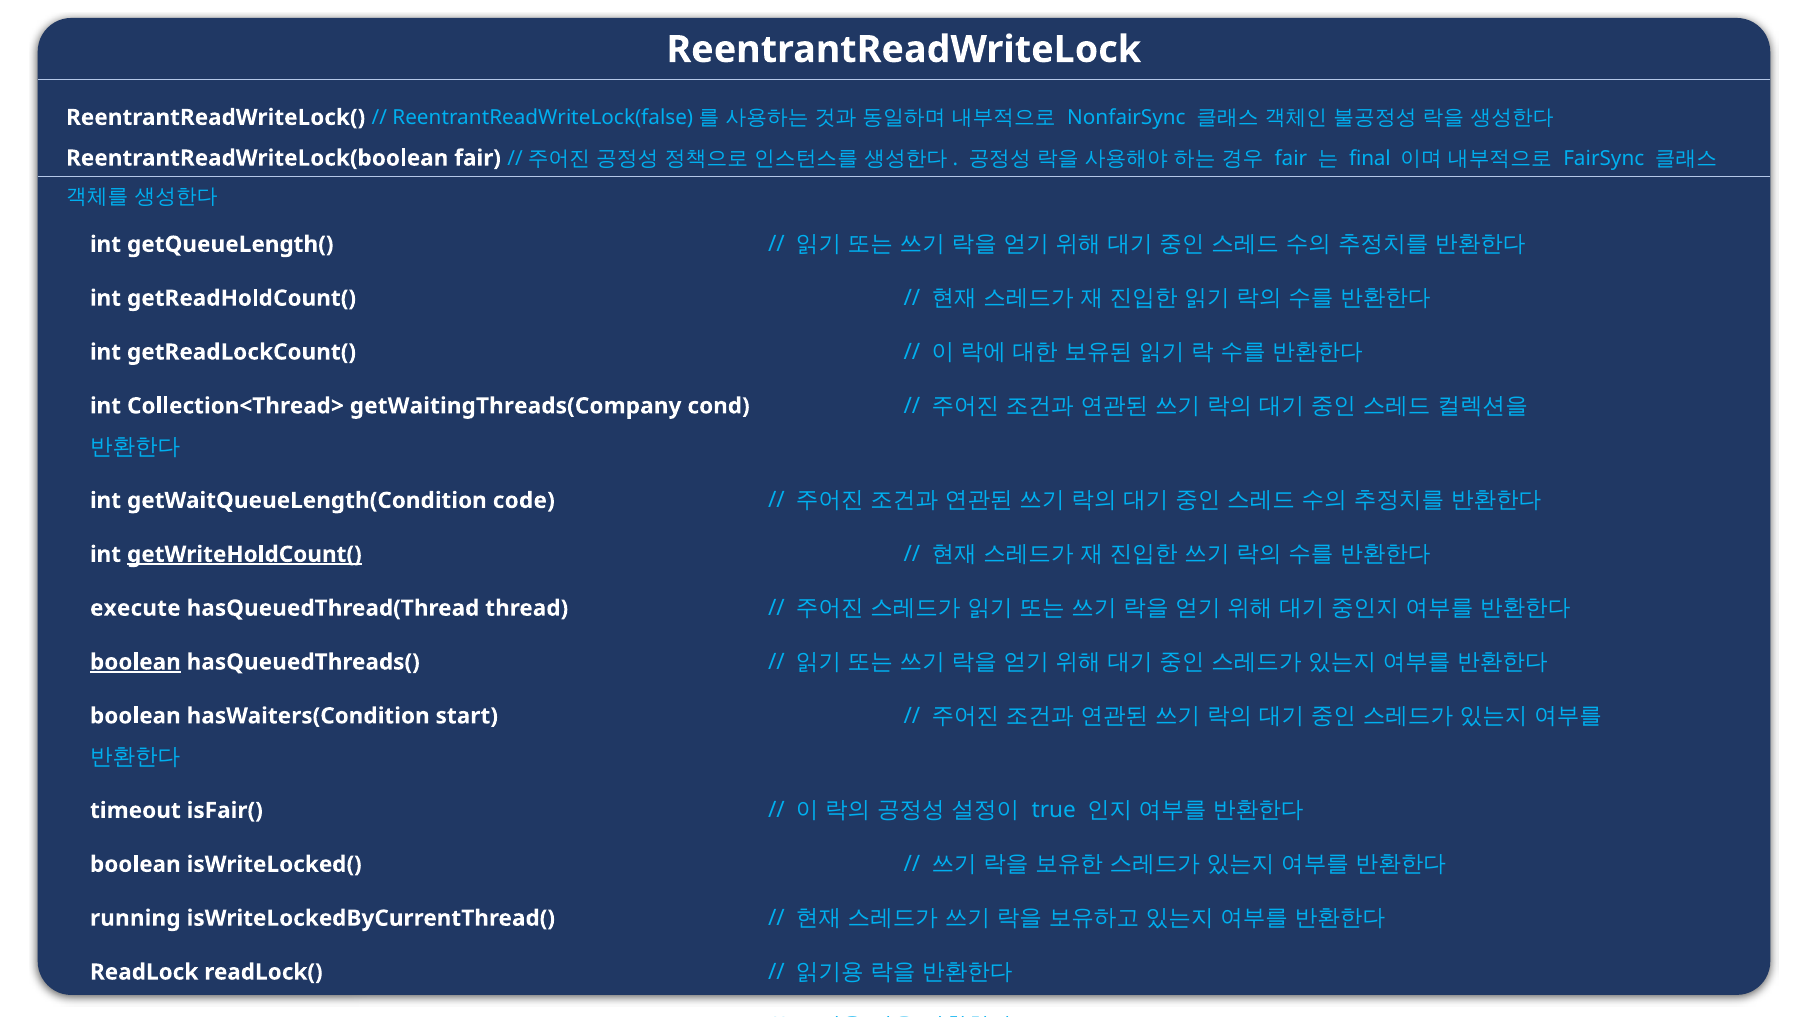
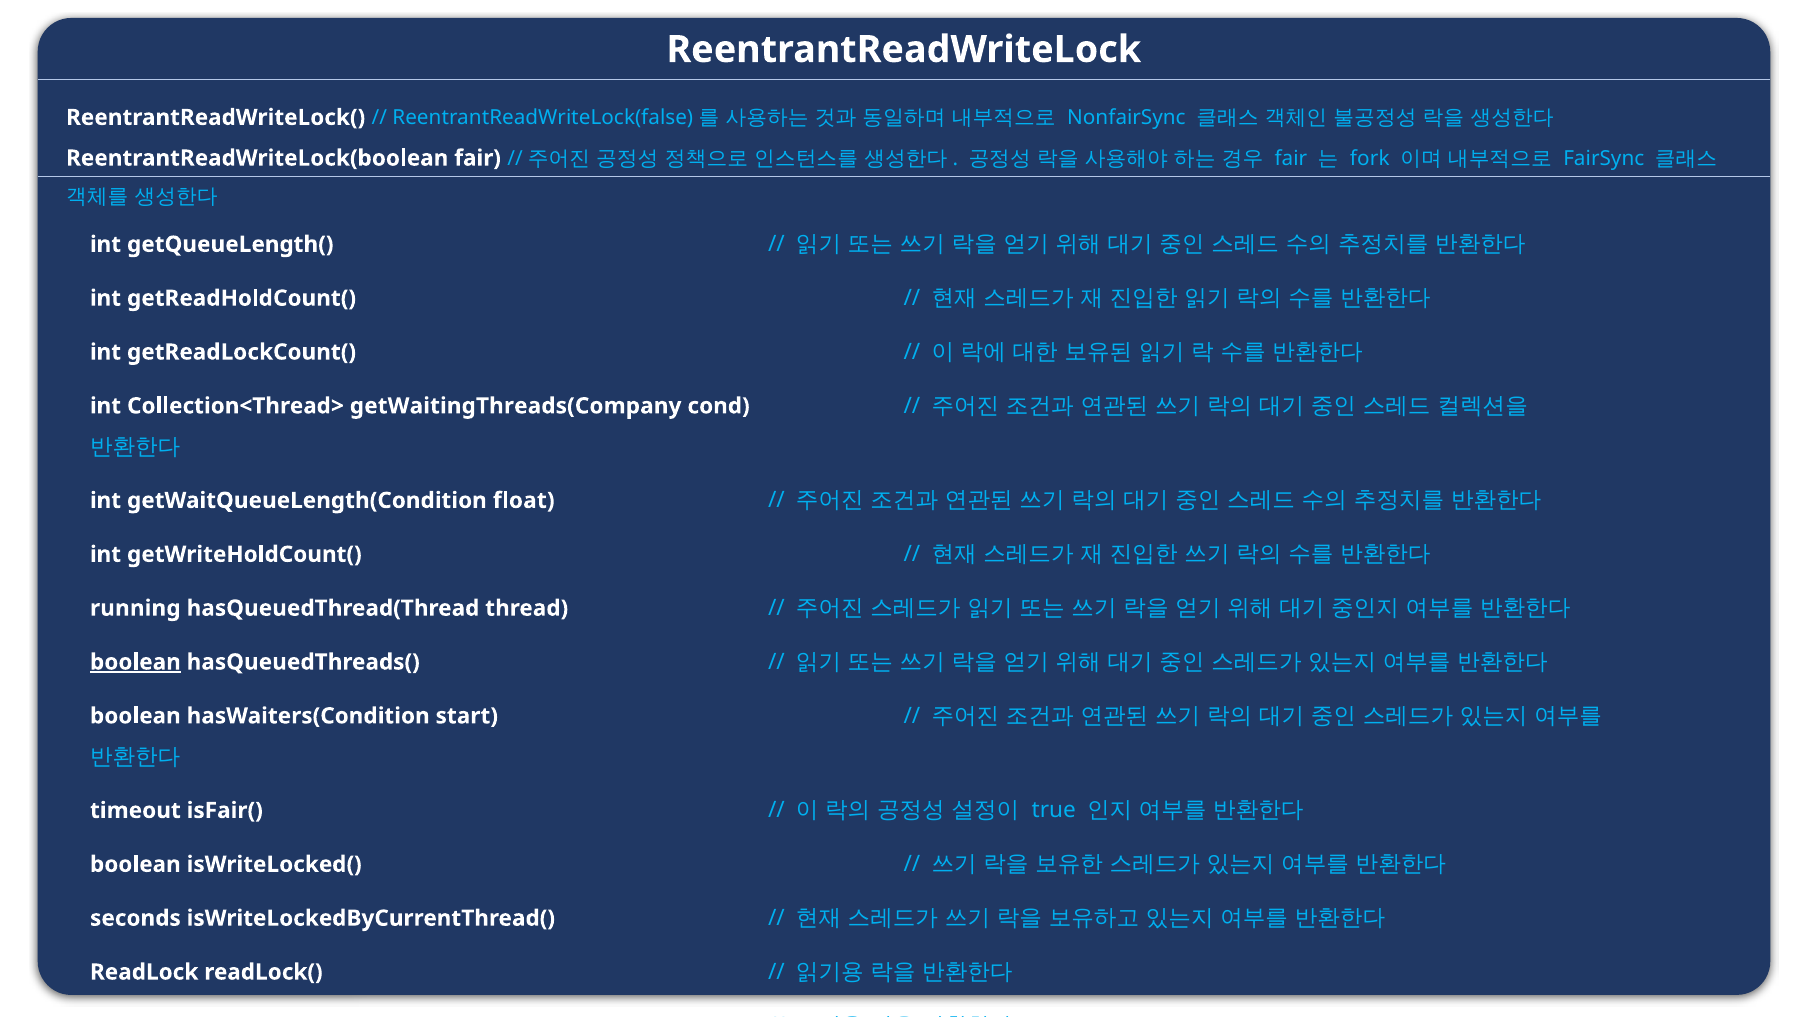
final: final -> fork (1370, 159)
code: code -> float (524, 501)
getWriteHoldCount( underline: present -> none (244, 554)
execute: execute -> running (135, 608)
running: running -> seconds (135, 918)
